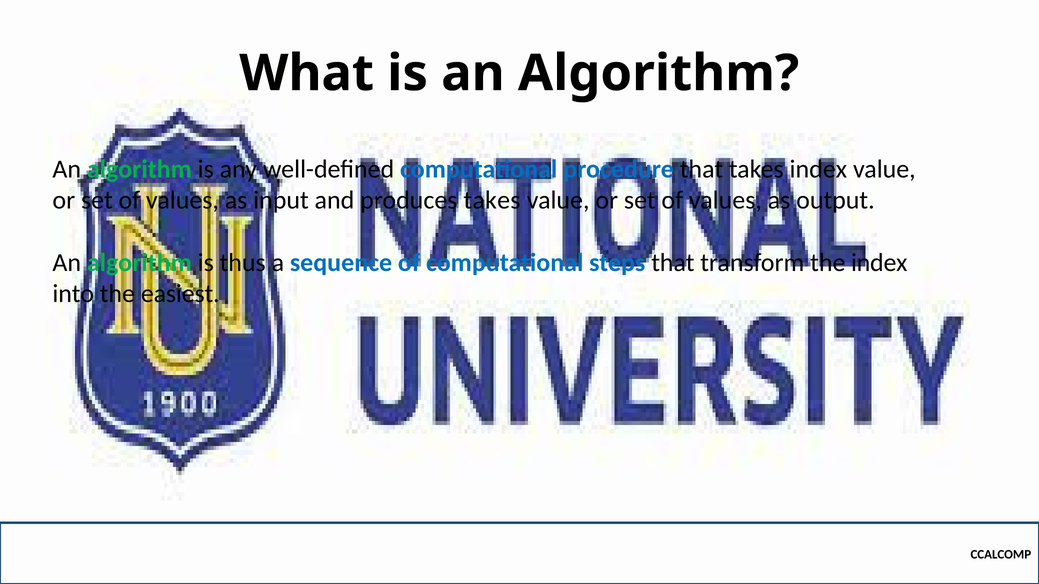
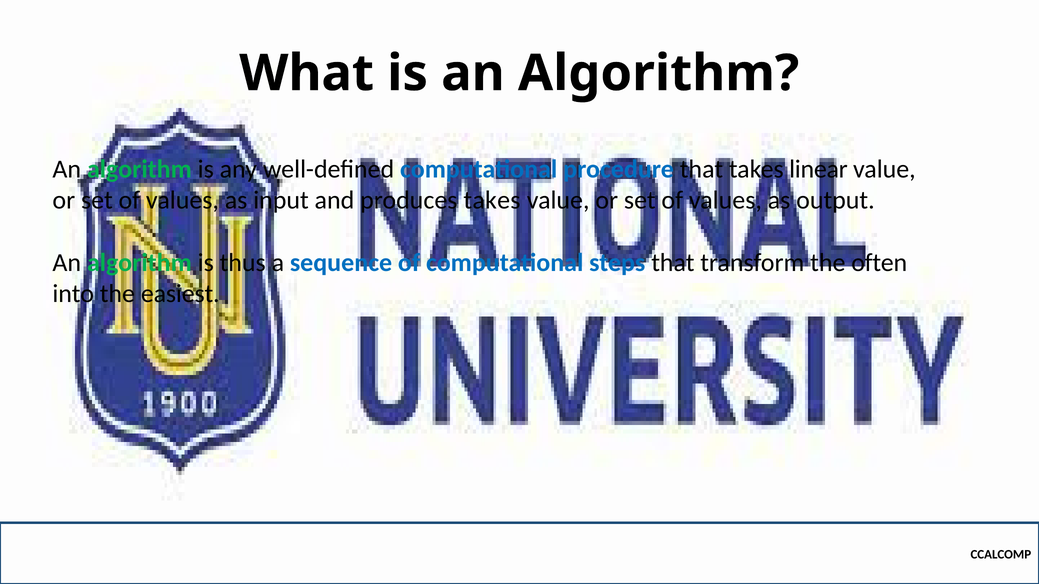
takes index: index -> linear (818, 169)
the index: index -> often (879, 263)
